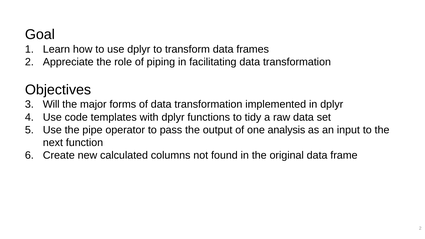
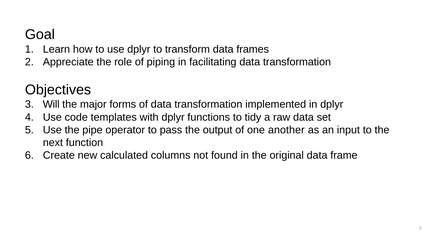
analysis: analysis -> another (286, 130)
